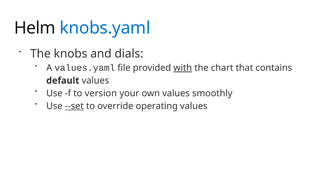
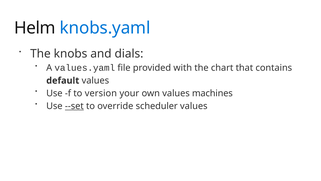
with underline: present -> none (183, 68)
smoothly: smoothly -> machines (212, 93)
operating: operating -> scheduler (157, 106)
